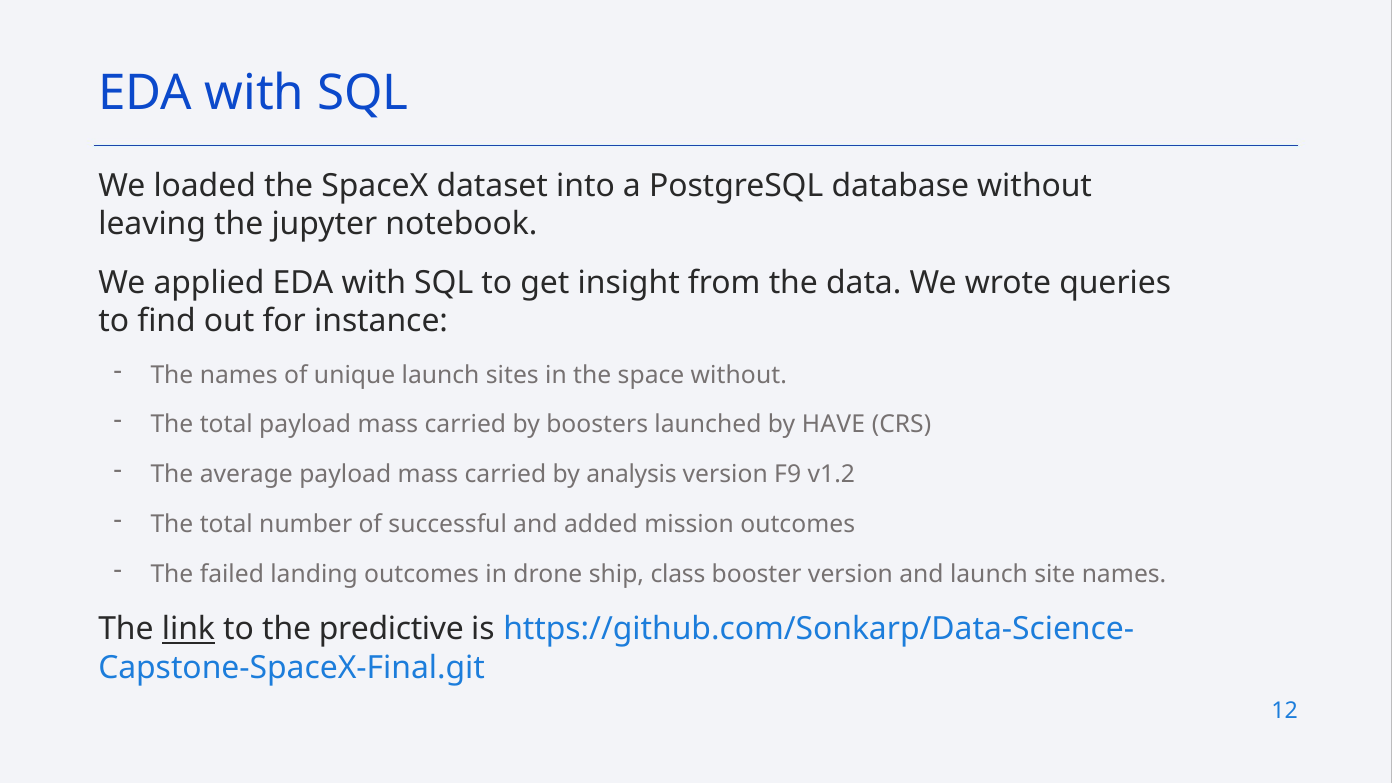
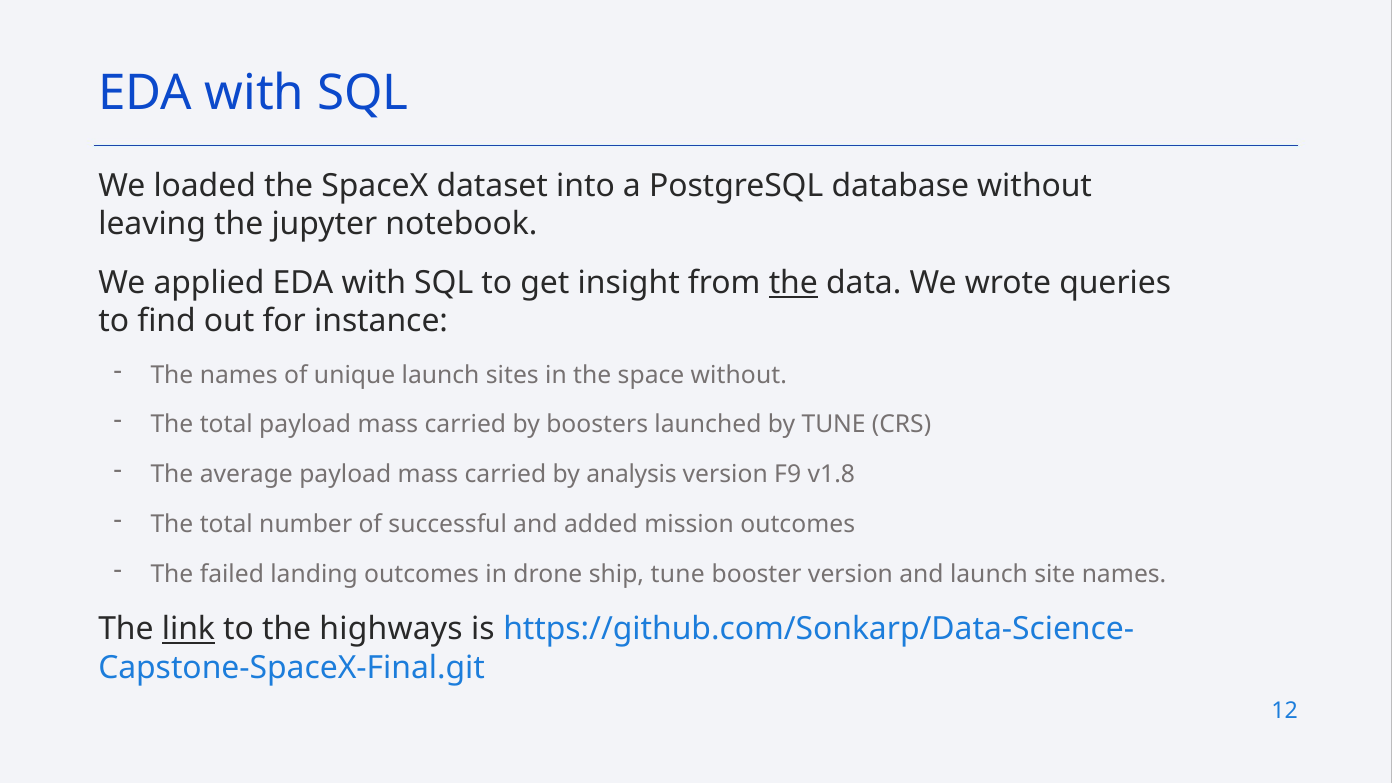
the underline: none -> present (793, 283)
by HAVE: HAVE -> TUNE (834, 425)
v1.2: v1.2 -> v1.8 (831, 475)
ship class: class -> tune (678, 574)
predictive: predictive -> highways (391, 629)
